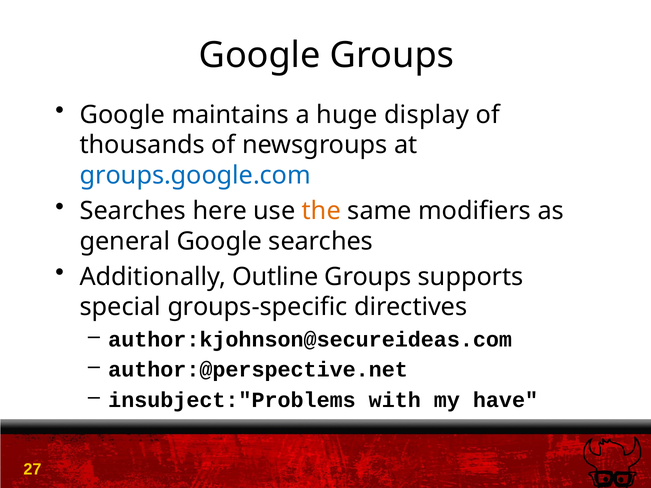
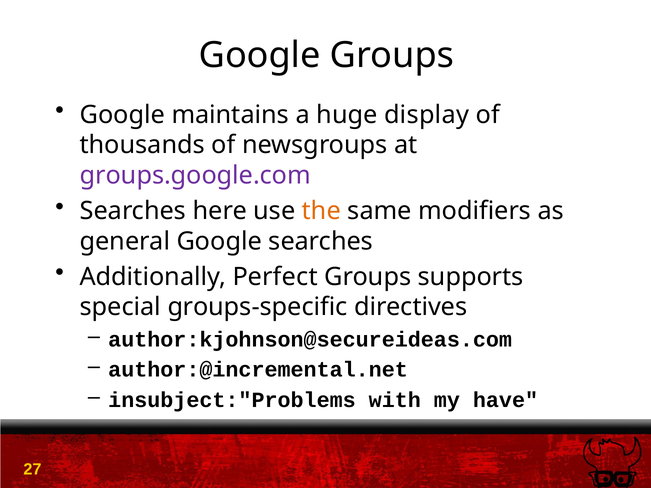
groups.google.com colour: blue -> purple (195, 176)
Outline: Outline -> Perfect (275, 277)
author:@perspective.net: author:@perspective.net -> author:@incremental.net (258, 370)
